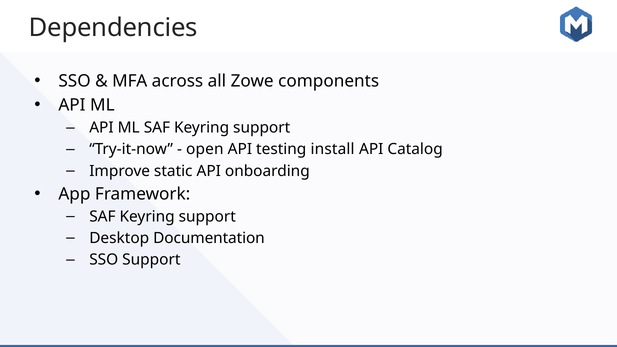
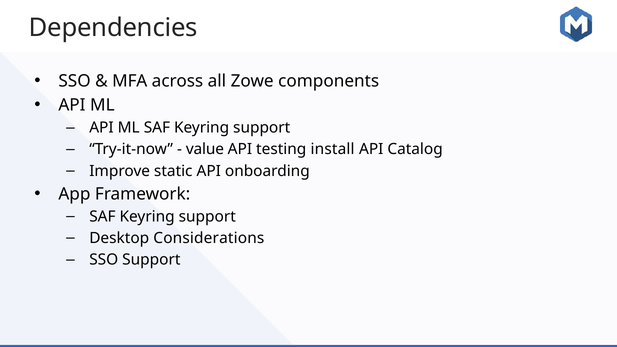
open: open -> value (205, 149)
Documentation: Documentation -> Considerations (209, 238)
